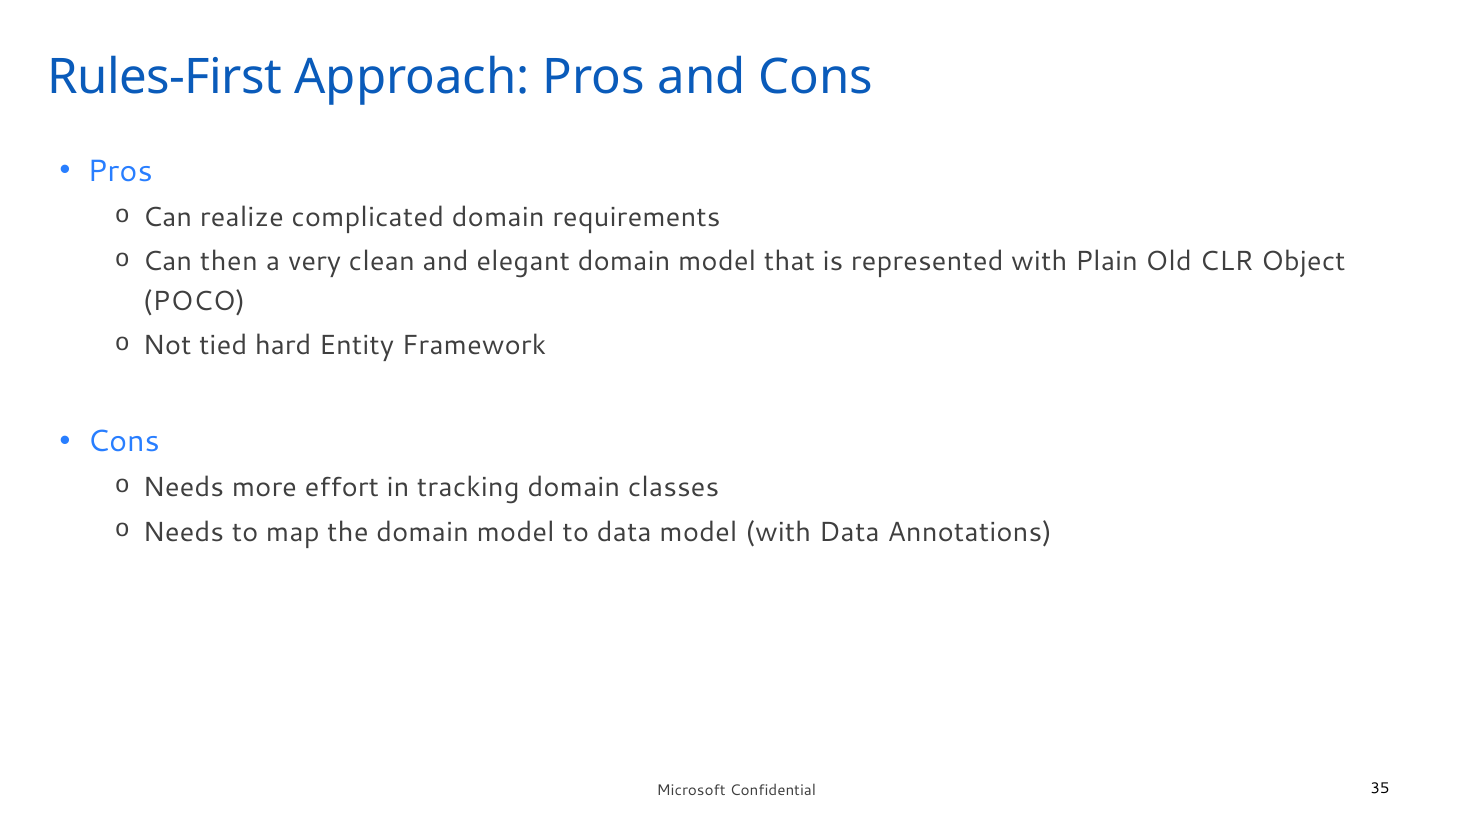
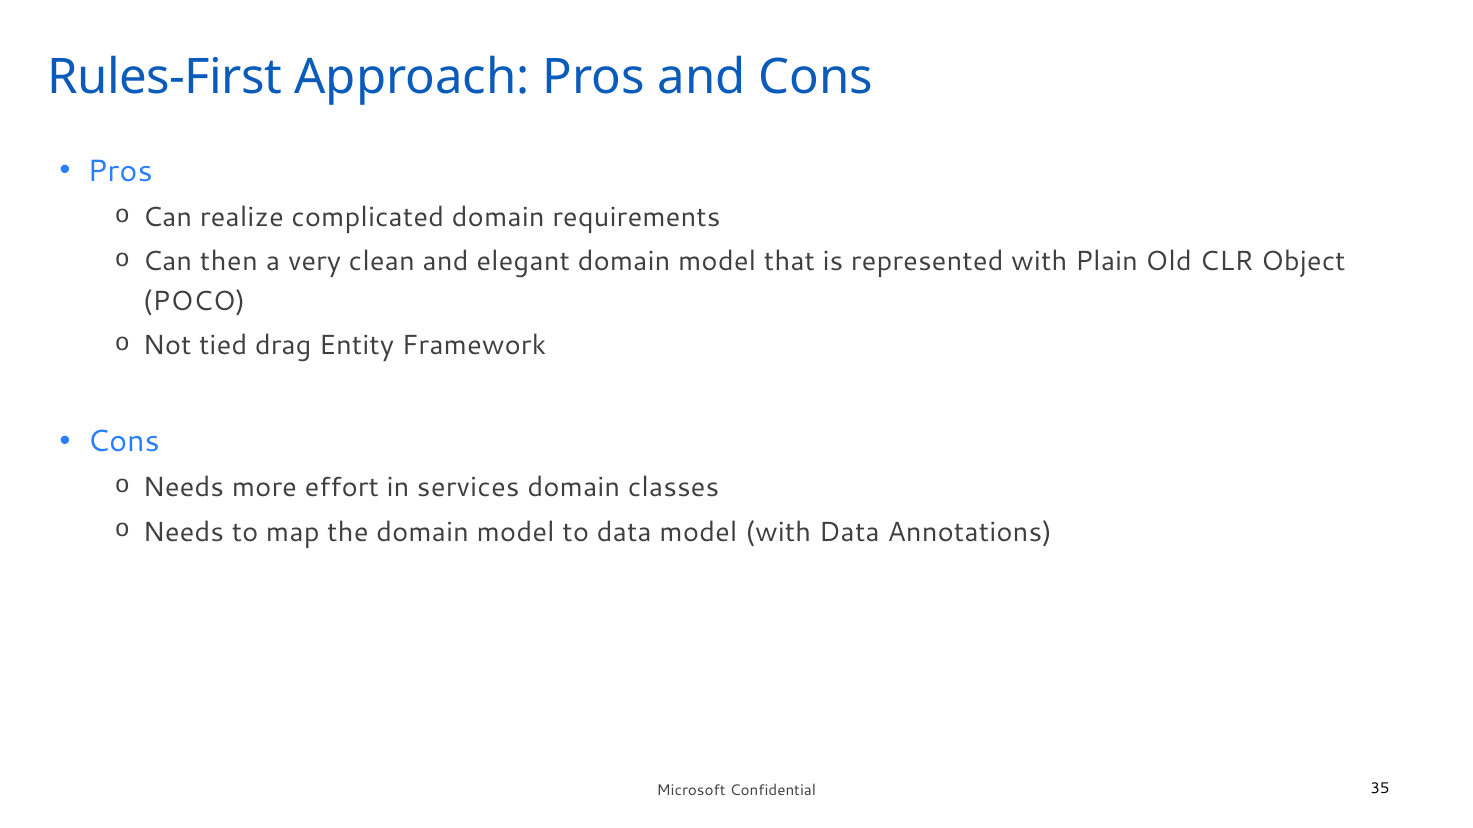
hard: hard -> drag (283, 346)
tracking: tracking -> services (468, 488)
